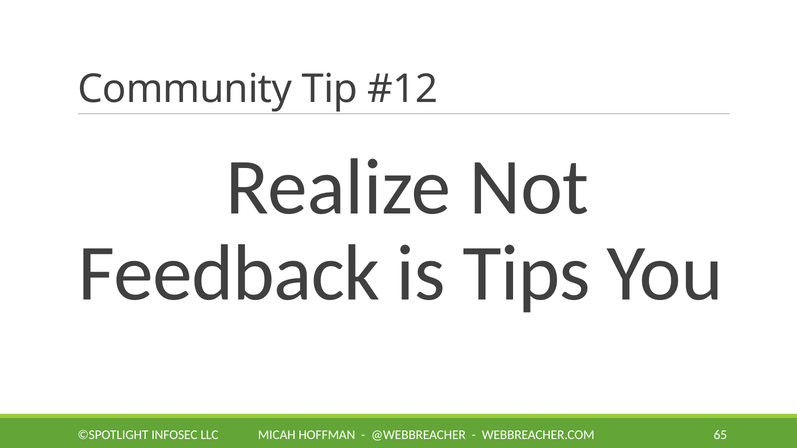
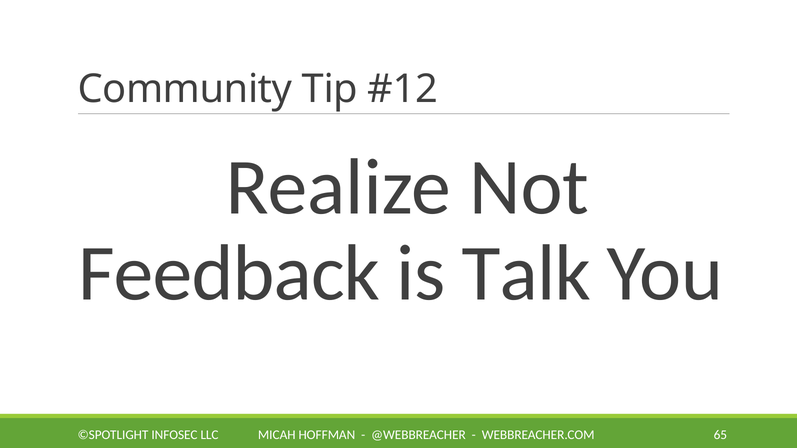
Tips: Tips -> Talk (526, 274)
